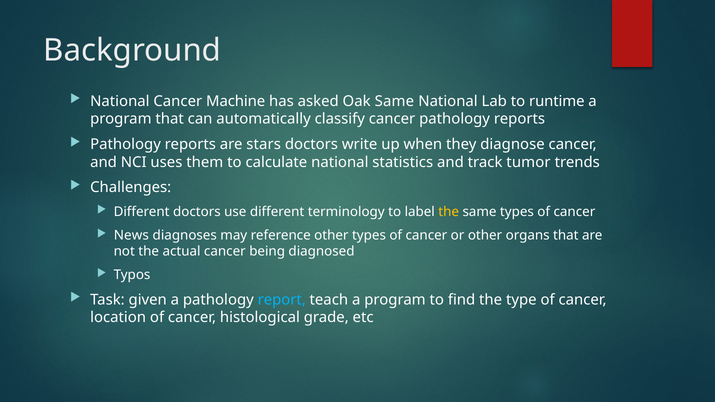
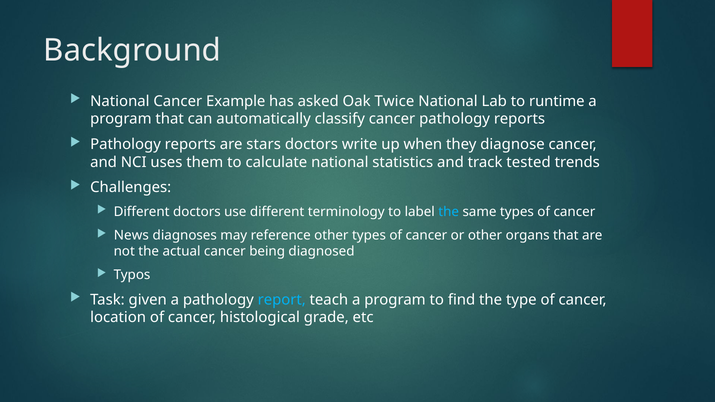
Machine: Machine -> Example (236, 101)
Oak Same: Same -> Twice (394, 101)
tumor: tumor -> tested (529, 162)
the colour: yellow -> light blue (449, 212)
